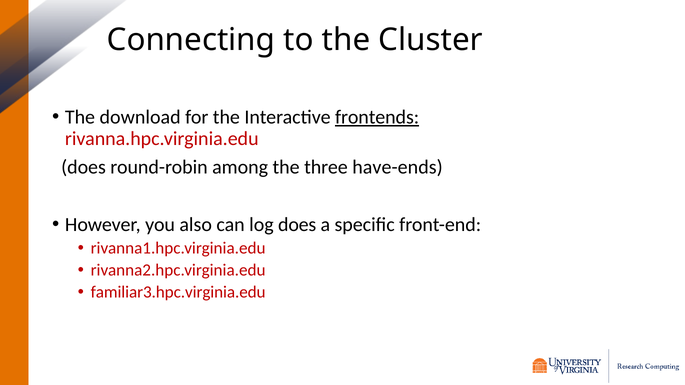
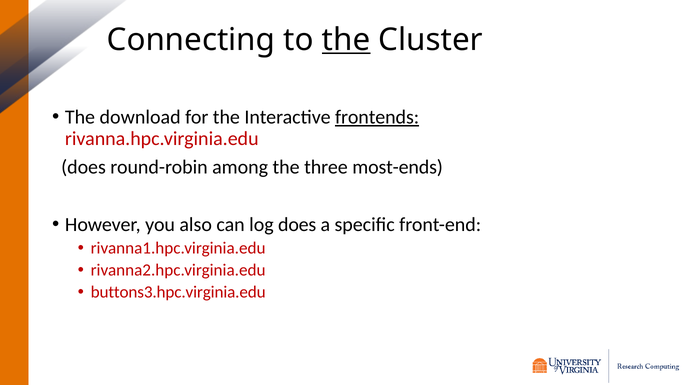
the underline: none -> present (346, 40)
have-ends: have-ends -> most-ends (398, 167)
familiar3.hpc.virginia.edu: familiar3.hpc.virginia.edu -> buttons3.hpc.virginia.edu (178, 292)
